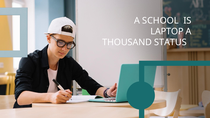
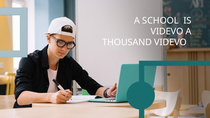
LAPTOP: LAPTOP -> VIDEVO (167, 31)
THOUSAND STATUS: STATUS -> VIDEVO (170, 42)
